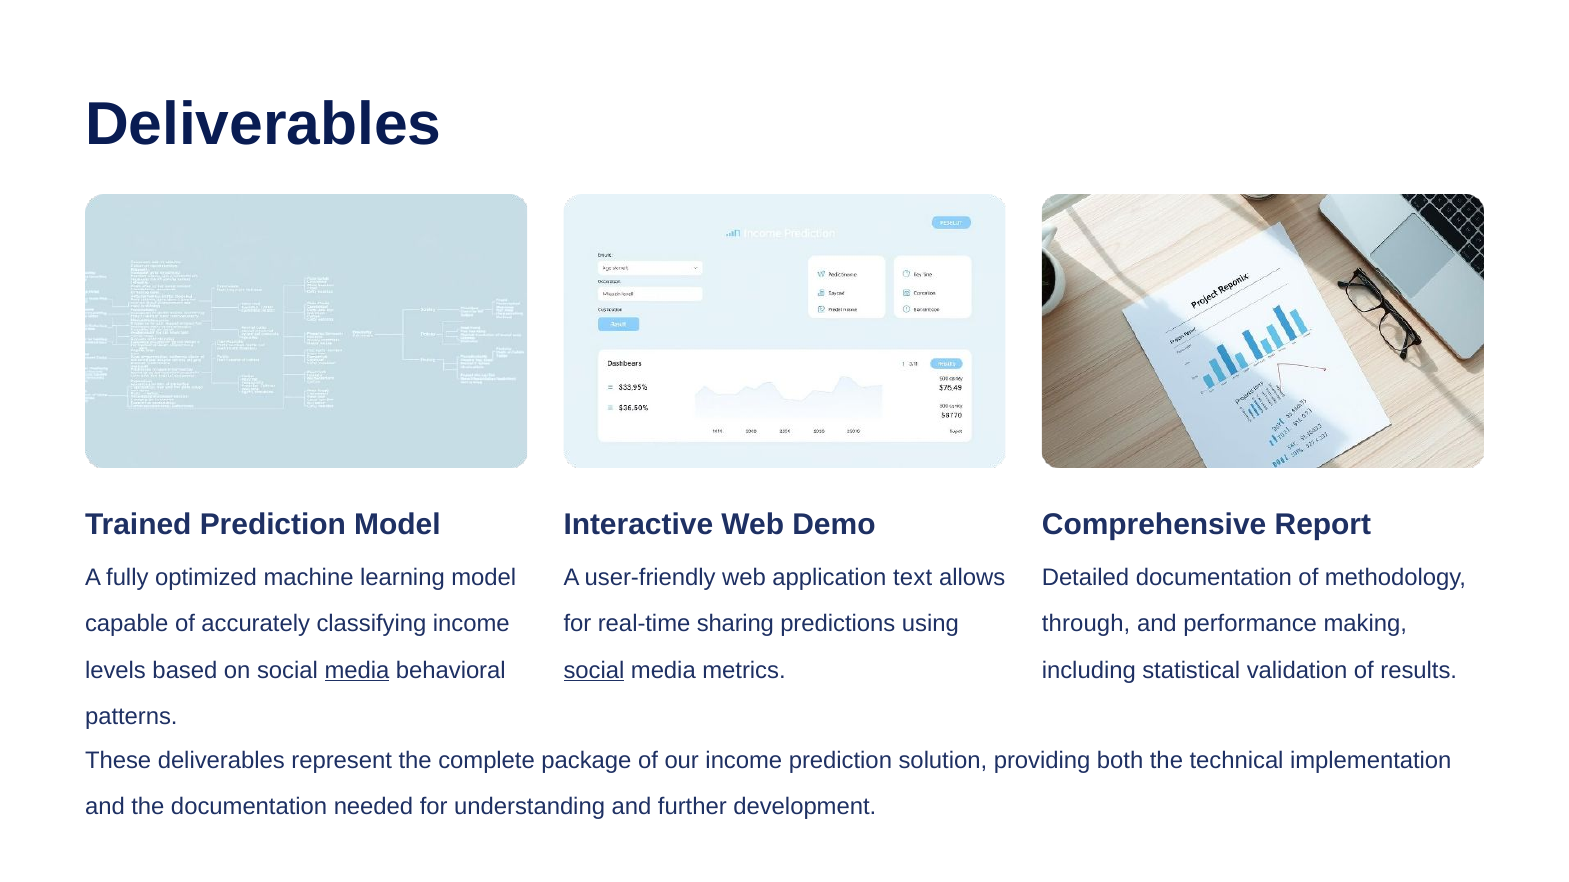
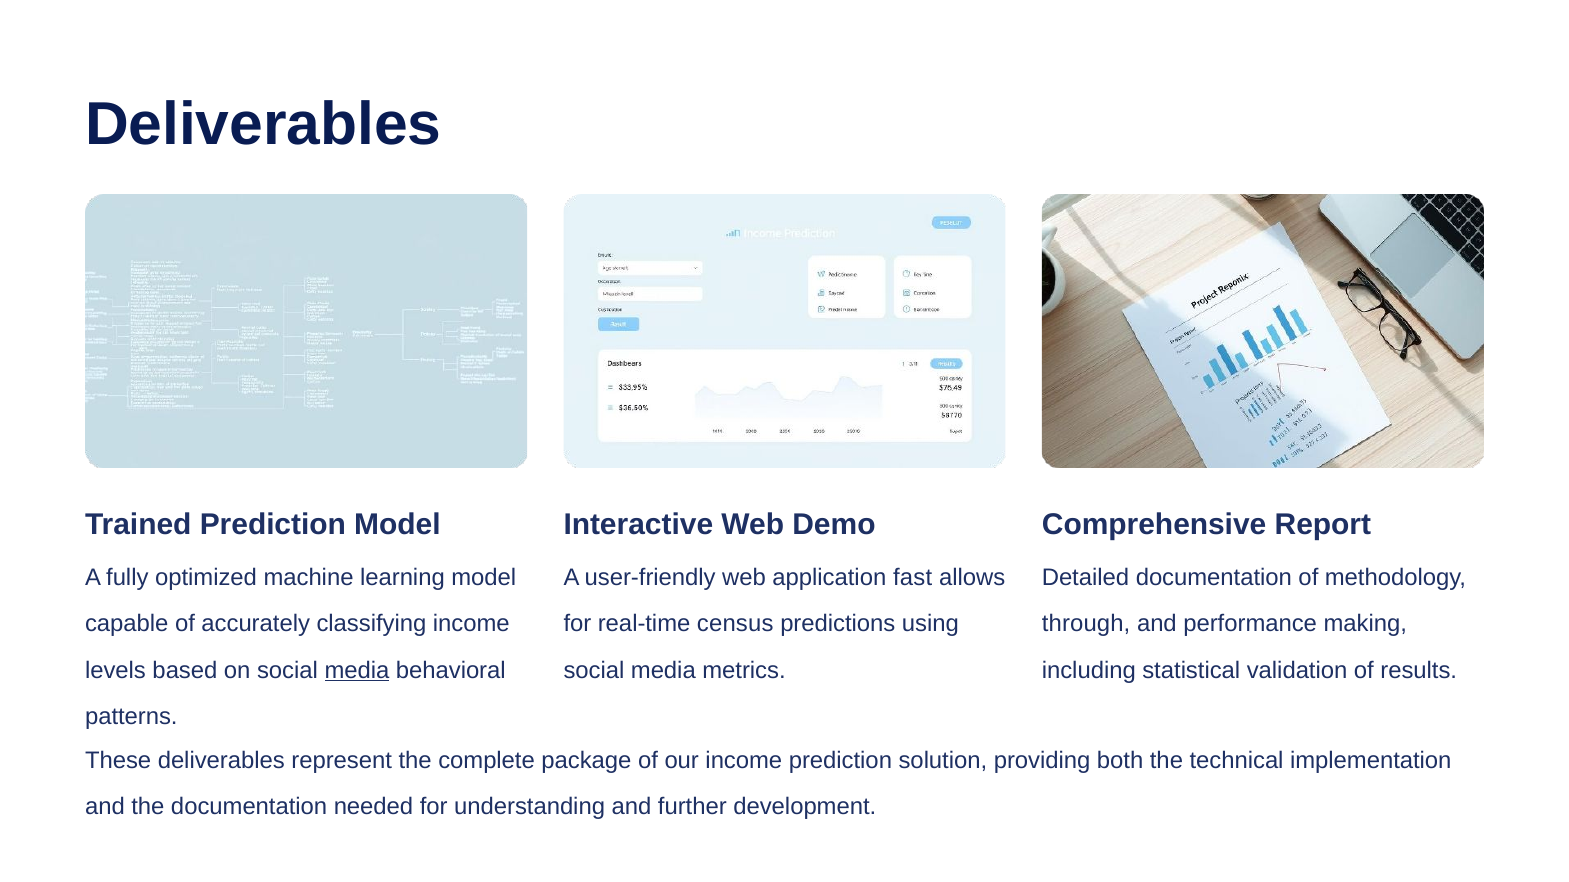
text: text -> fast (913, 578)
sharing: sharing -> census (735, 624)
social underline: present -> none (594, 671)
